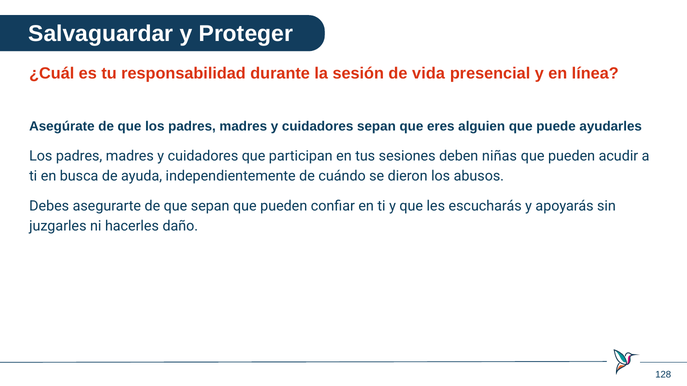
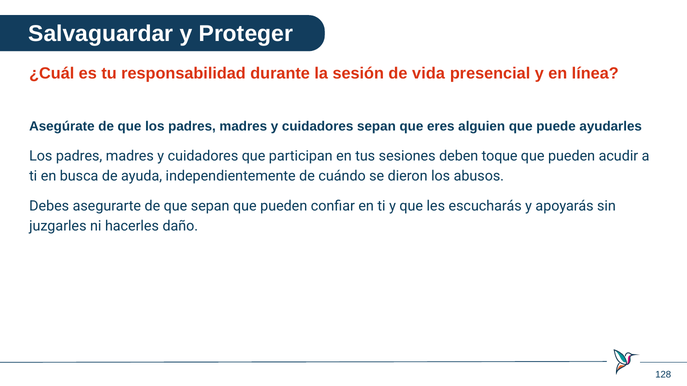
niñas: niñas -> toque (500, 156)
